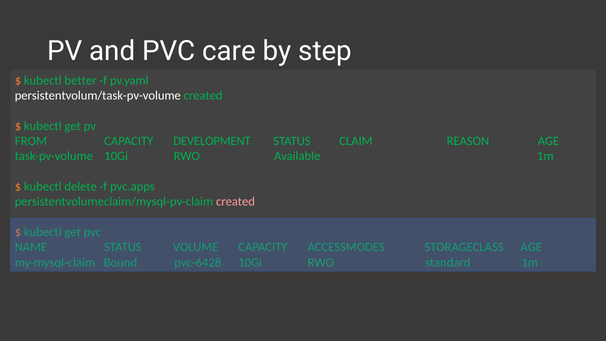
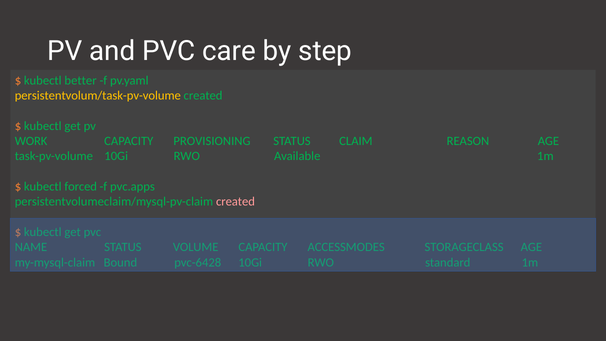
persistentvolum/task-pv-volume colour: white -> yellow (98, 96)
FROM: FROM -> WORK (31, 141)
DEVELOPMENT: DEVELOPMENT -> PROVISIONING (212, 141)
delete: delete -> forced (81, 187)
